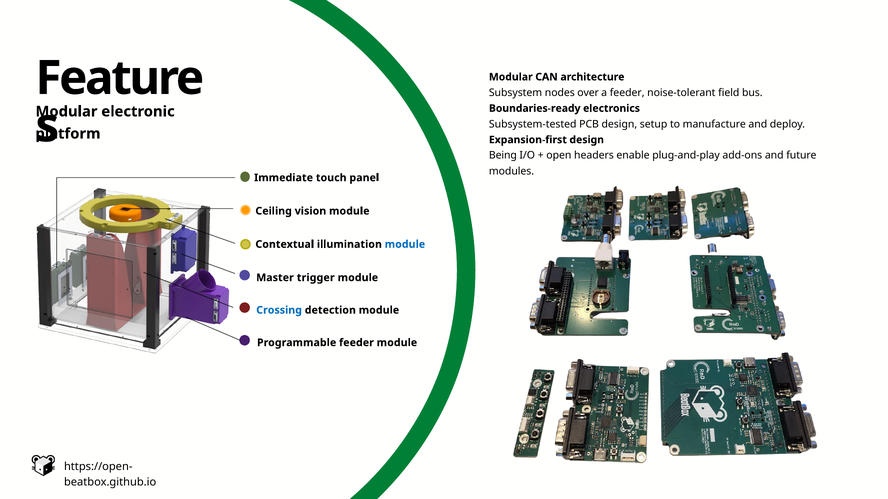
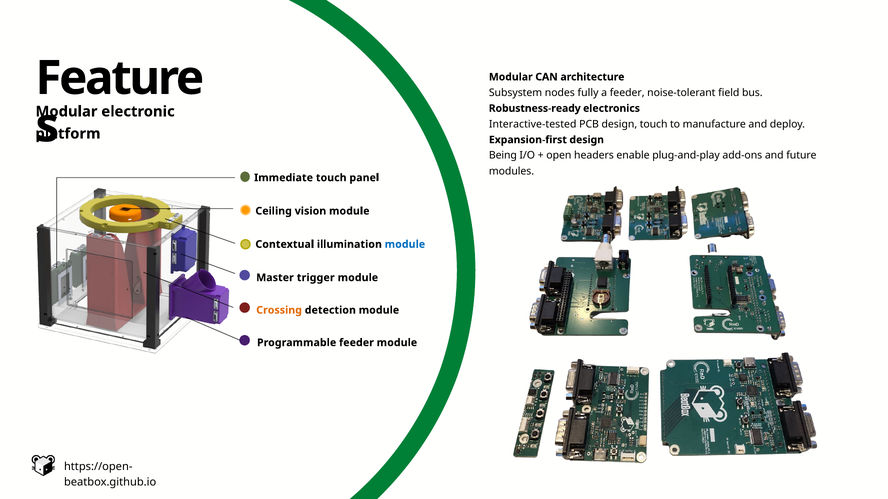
over: over -> fully (588, 93)
Boundaries-ready: Boundaries-ready -> Robustness-ready (535, 108)
Subsystem-tested: Subsystem-tested -> Interactive-tested (533, 124)
design setup: setup -> touch (654, 124)
Crossing colour: blue -> orange (279, 310)
